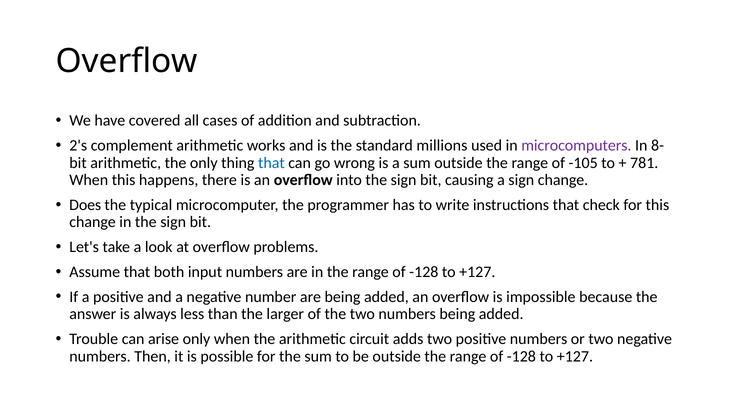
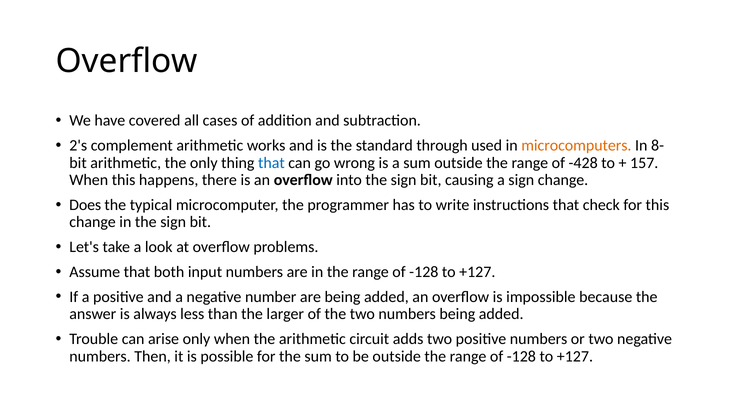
millions: millions -> through (442, 145)
microcomputers colour: purple -> orange (576, 145)
-105: -105 -> -428 (583, 163)
781: 781 -> 157 (644, 163)
